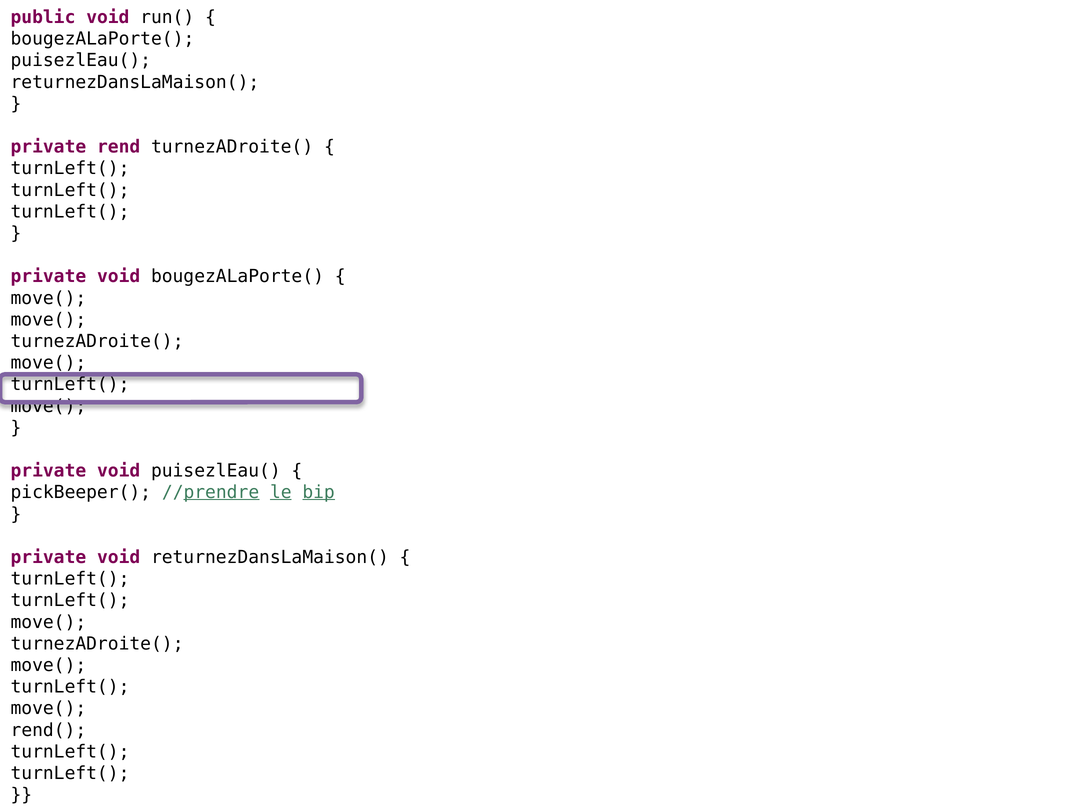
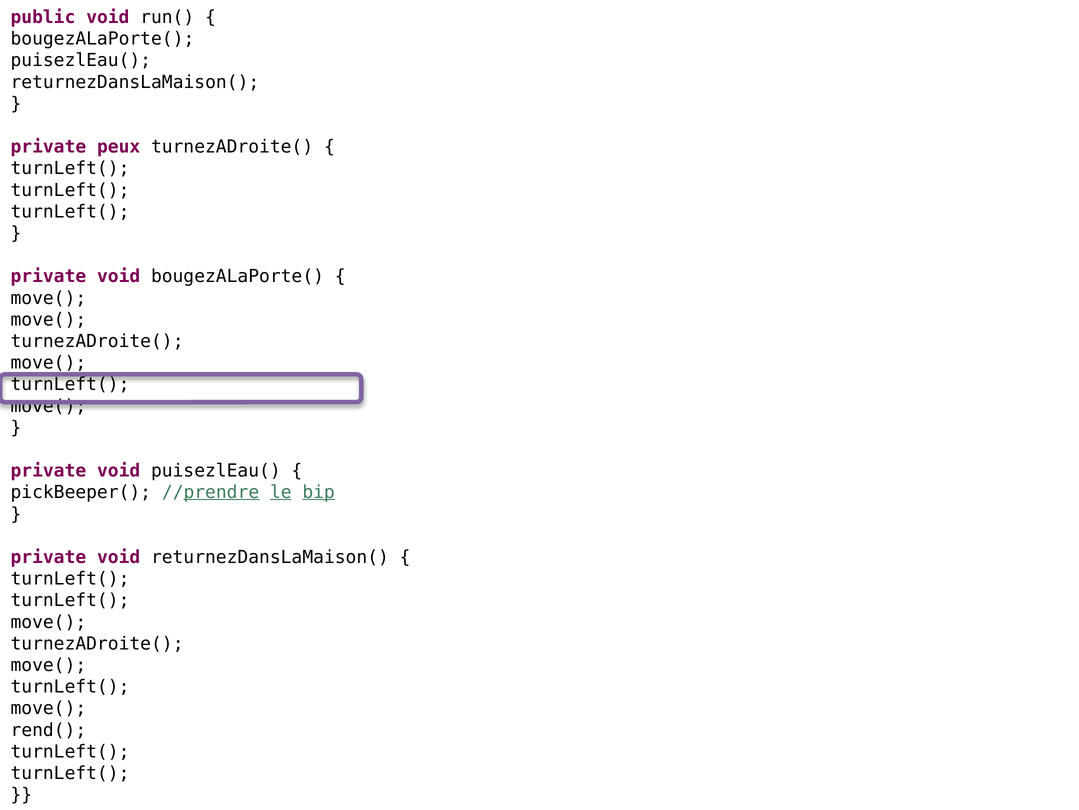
rend: rend -> peux (119, 147)
